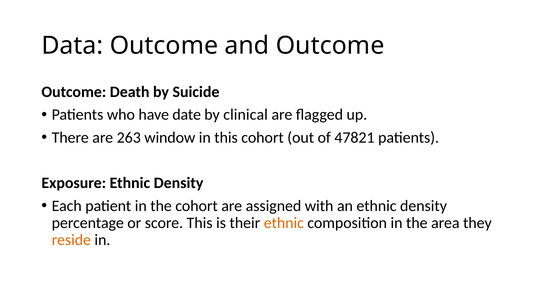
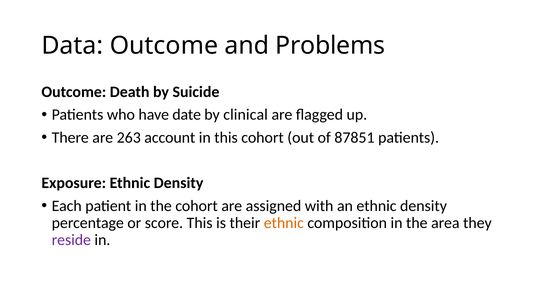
and Outcome: Outcome -> Problems (330, 46)
window: window -> account (170, 137)
47821: 47821 -> 87851 (354, 137)
reside colour: orange -> purple (71, 240)
